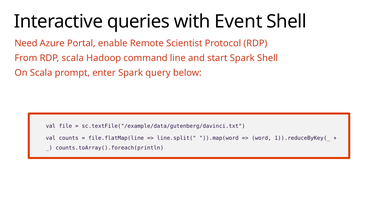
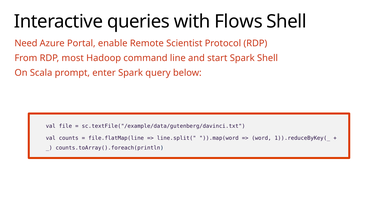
Event: Event -> Flows (238, 22)
RDP scala: scala -> most (73, 58)
